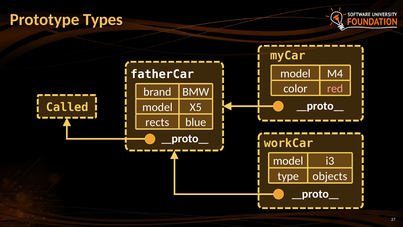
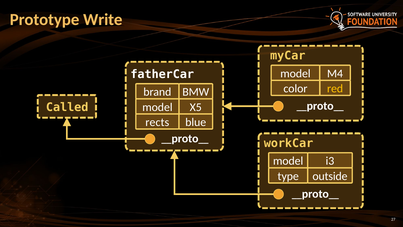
Types: Types -> Write (103, 20)
red colour: pink -> yellow (335, 89)
objects: objects -> outside (330, 176)
